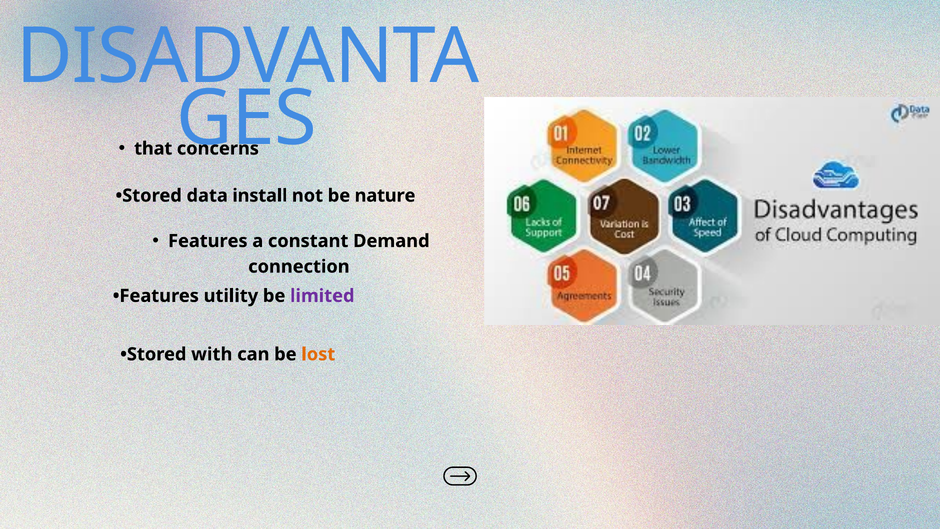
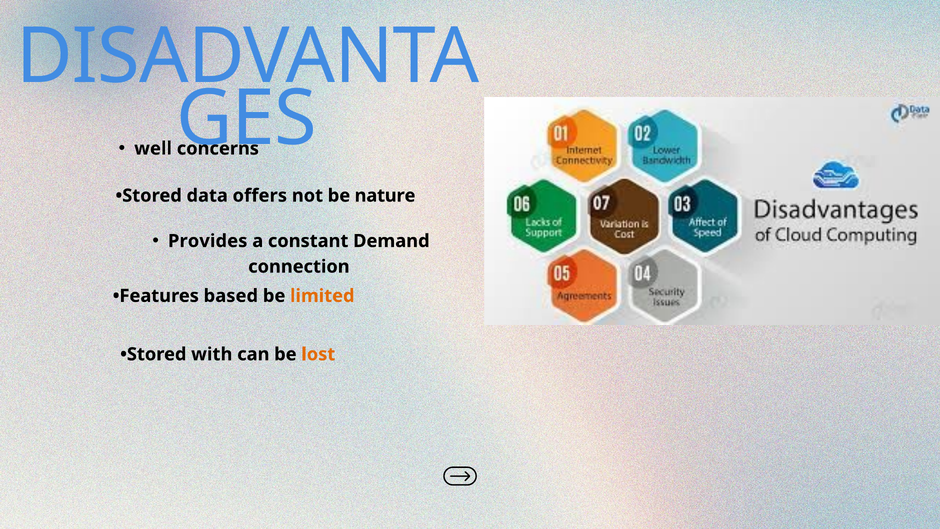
that: that -> well (153, 149)
install: install -> offers (260, 196)
Features: Features -> Provides (208, 241)
utility: utility -> based (231, 296)
limited colour: purple -> orange (322, 296)
